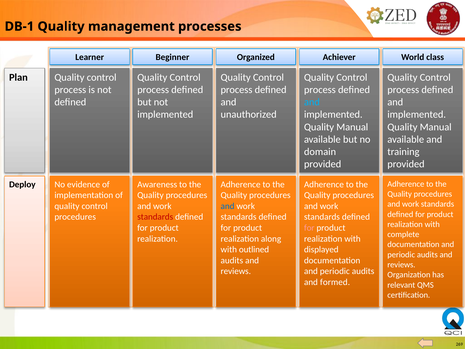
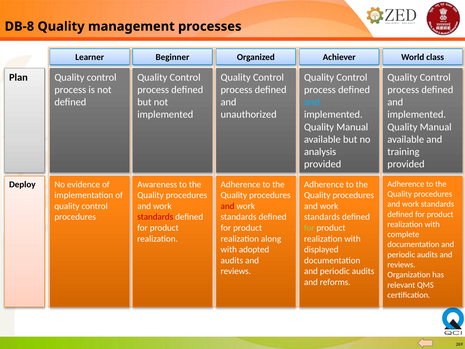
DB-1: DB-1 -> DB-8 (19, 26)
domain: domain -> analysis (320, 152)
and colour: blue -> red (228, 206)
for colour: pink -> light green (309, 228)
outlined: outlined -> adopted (254, 249)
formed: formed -> reforms (335, 282)
